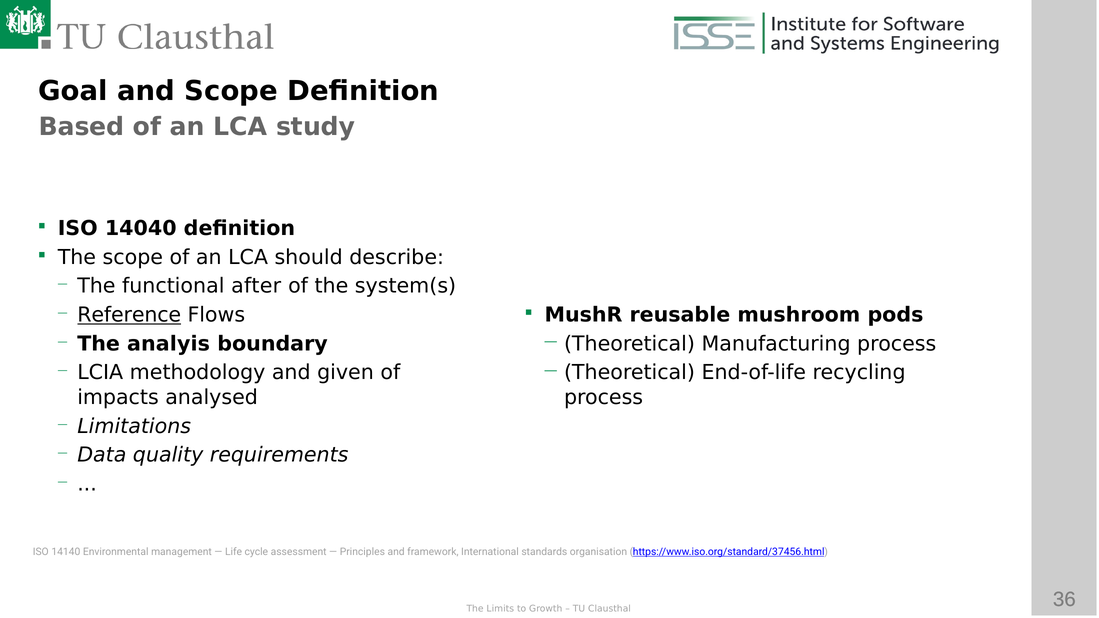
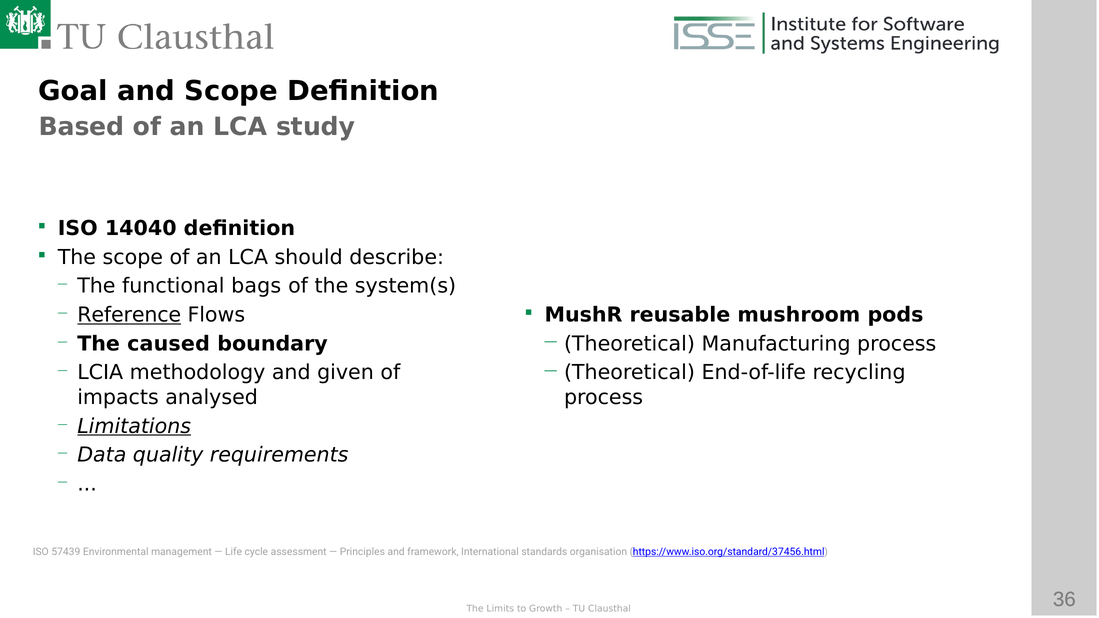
after: after -> bags (256, 286)
analyis: analyis -> caused (168, 344)
Limitations underline: none -> present (134, 426)
14140: 14140 -> 57439 (66, 552)
